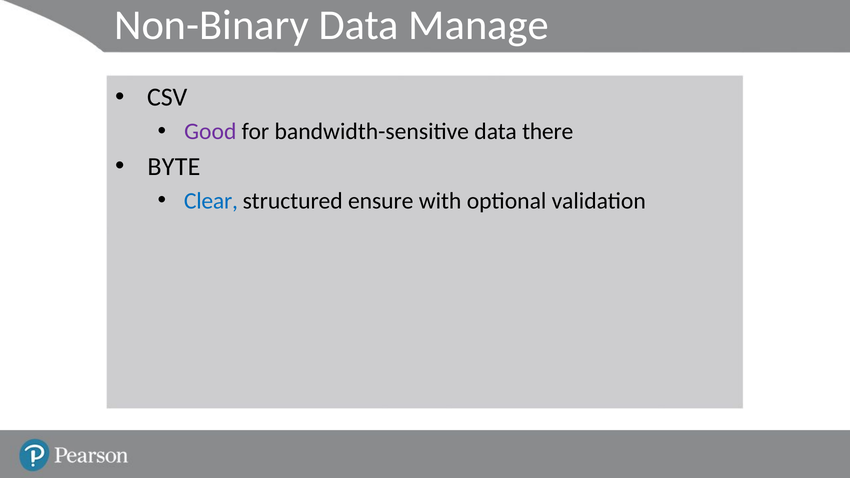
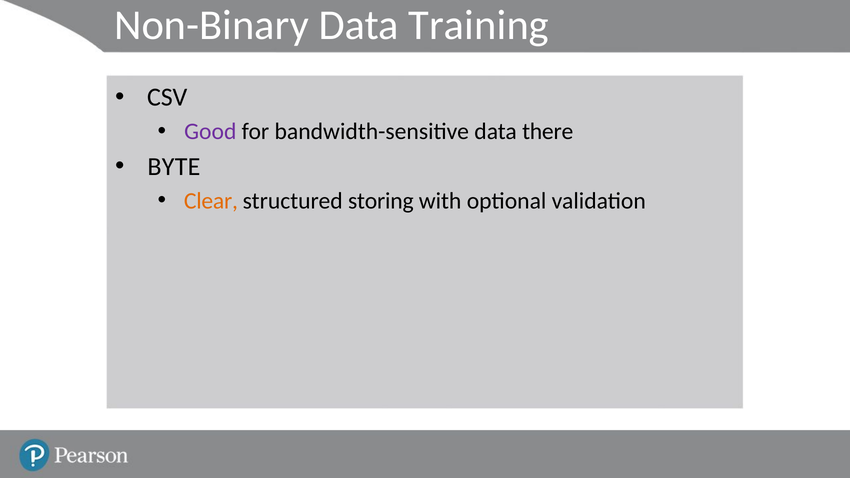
Manage: Manage -> Training (479, 25)
Clear colour: blue -> orange (211, 201)
ensure: ensure -> storing (381, 201)
